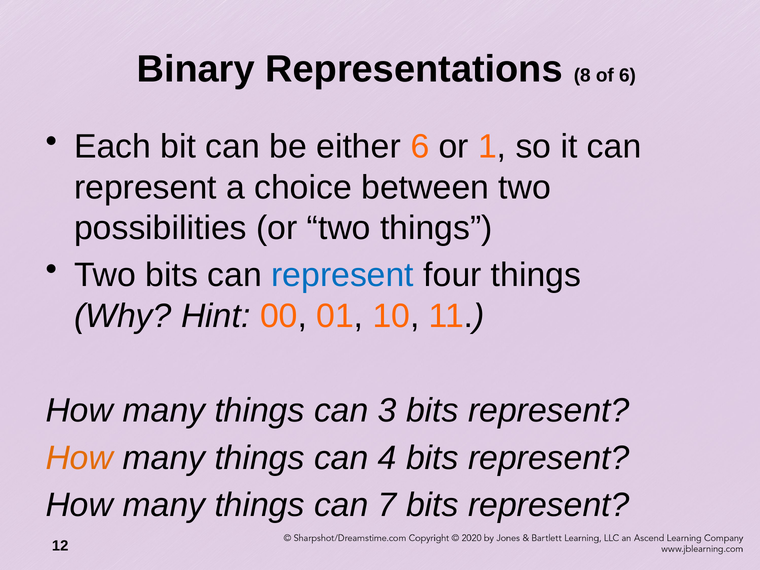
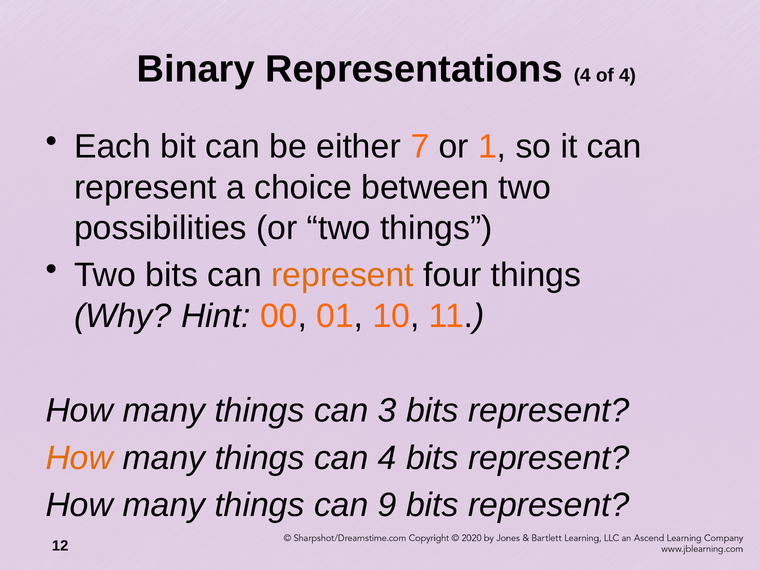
Representations 8: 8 -> 4 (582, 75)
of 6: 6 -> 4 (628, 75)
either 6: 6 -> 7 (420, 147)
represent colour: blue -> orange (343, 275)
7: 7 -> 9 (387, 505)
